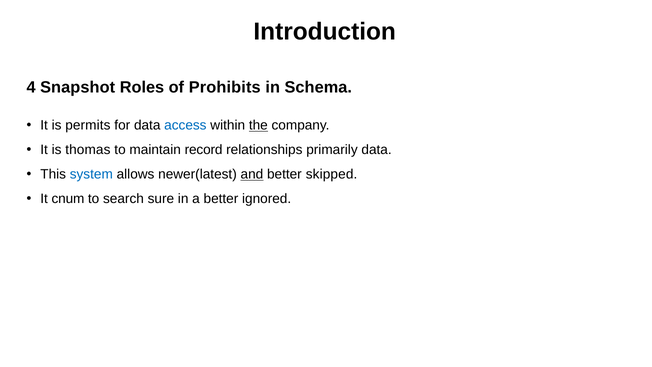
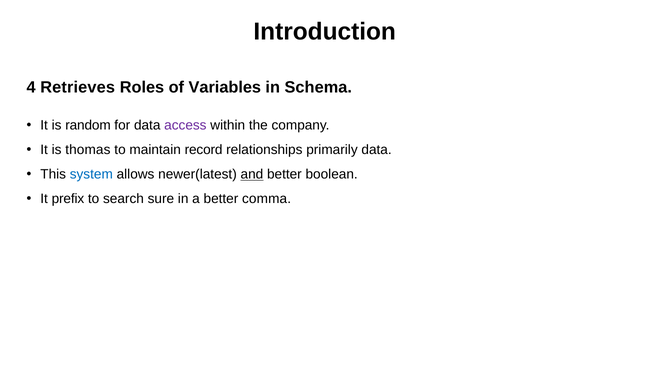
Snapshot: Snapshot -> Retrieves (78, 87)
Prohibits: Prohibits -> Variables (225, 87)
permits: permits -> random (88, 125)
access colour: blue -> purple (185, 125)
the underline: present -> none (258, 125)
skipped: skipped -> boolean (332, 174)
cnum: cnum -> prefix (68, 199)
ignored: ignored -> comma (267, 199)
